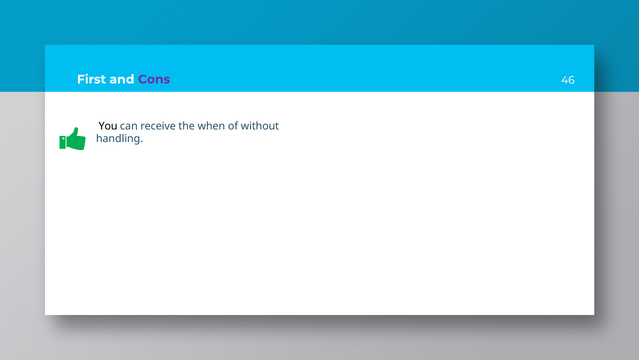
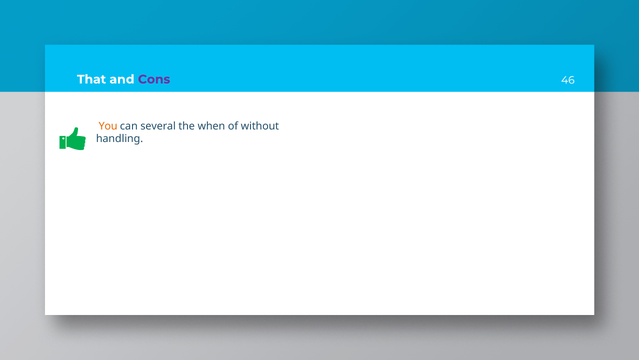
First: First -> That (92, 79)
You colour: black -> orange (108, 126)
receive: receive -> several (158, 126)
